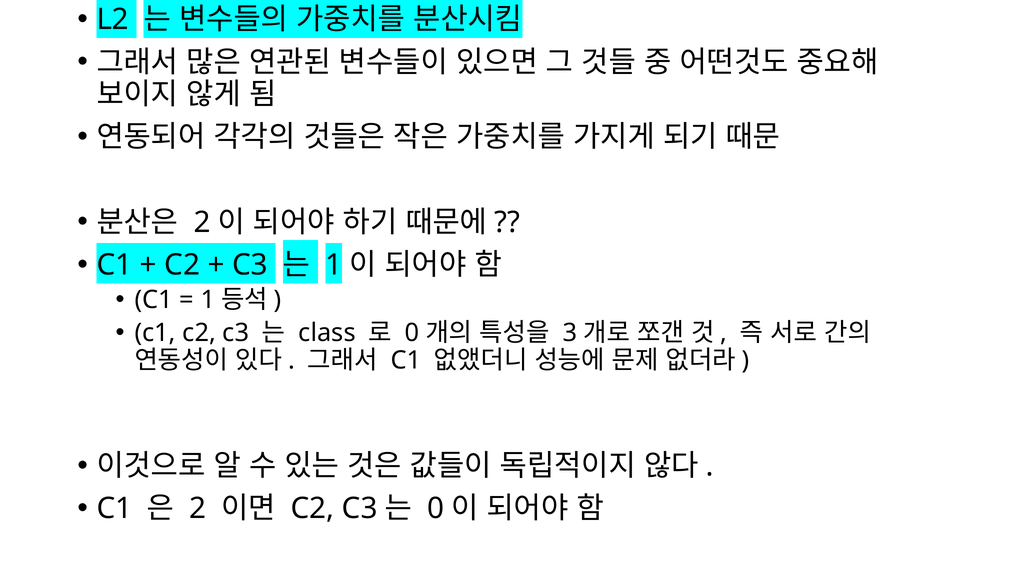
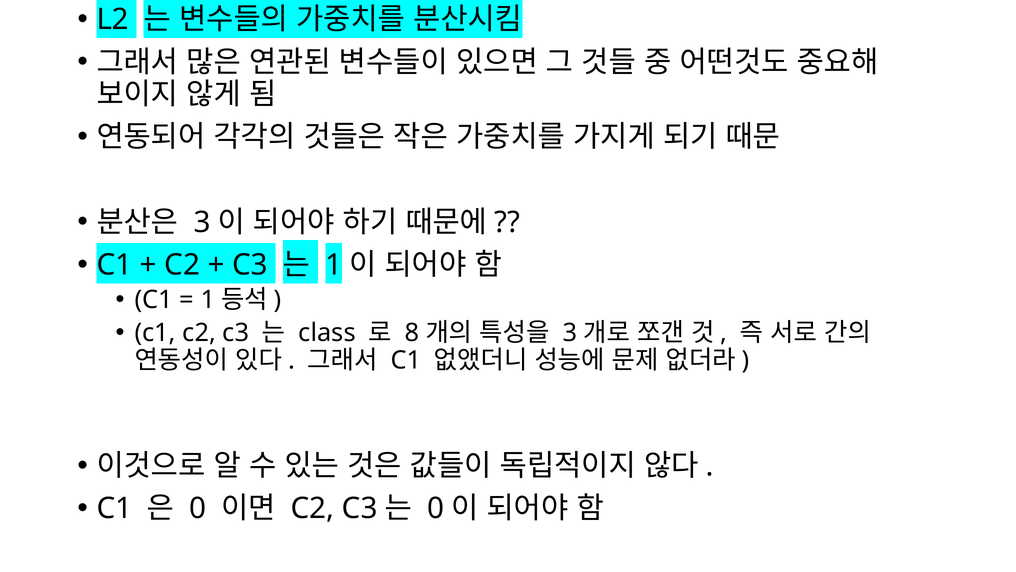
2: 2 -> 3 (202, 222)
0: 0 -> 8 (412, 332)
2: 2 -> 0 (198, 508)
